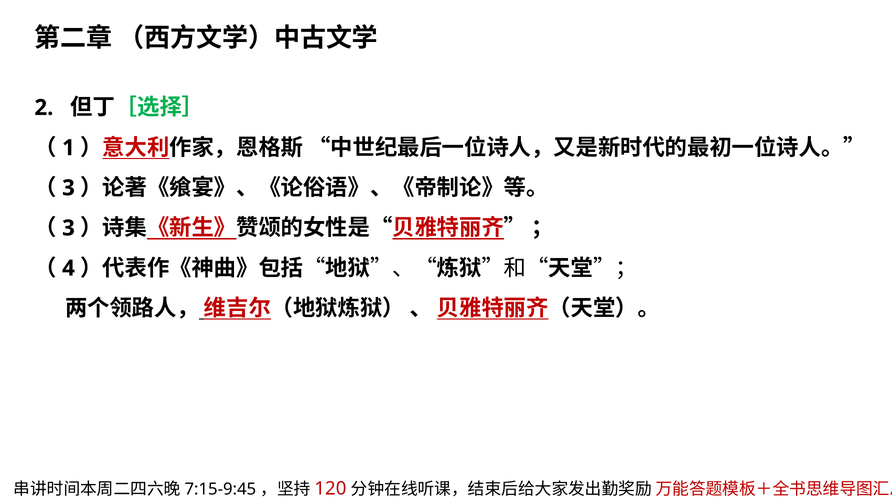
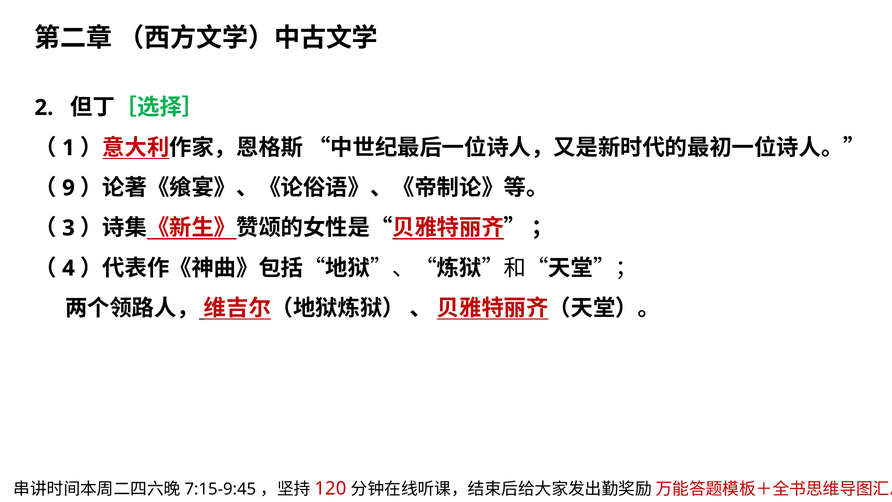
3: 3 -> 9 (68, 188)
